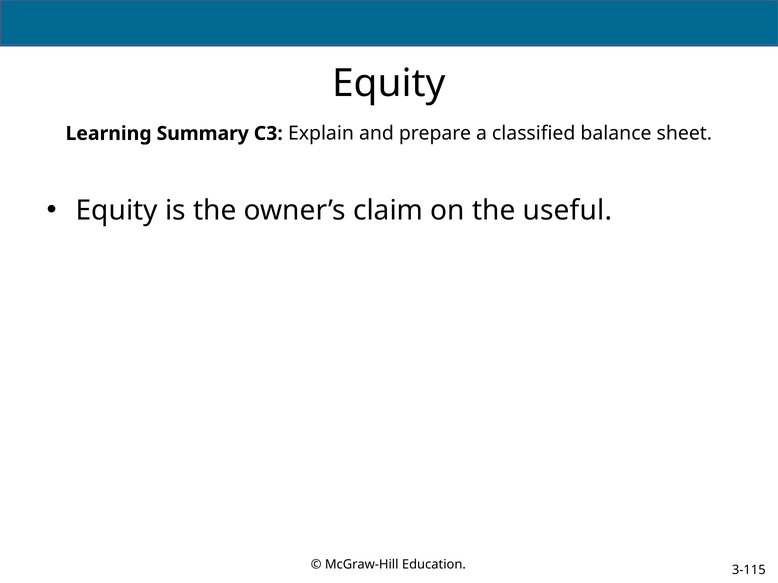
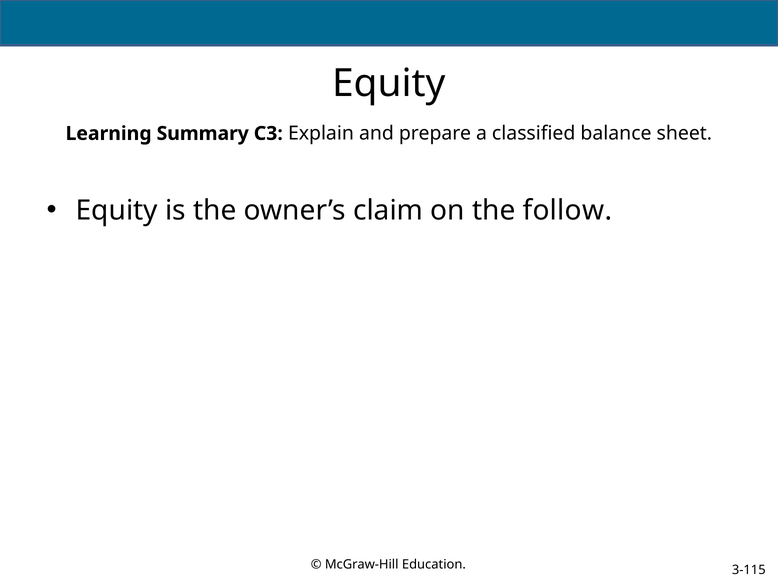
useful: useful -> follow (567, 211)
